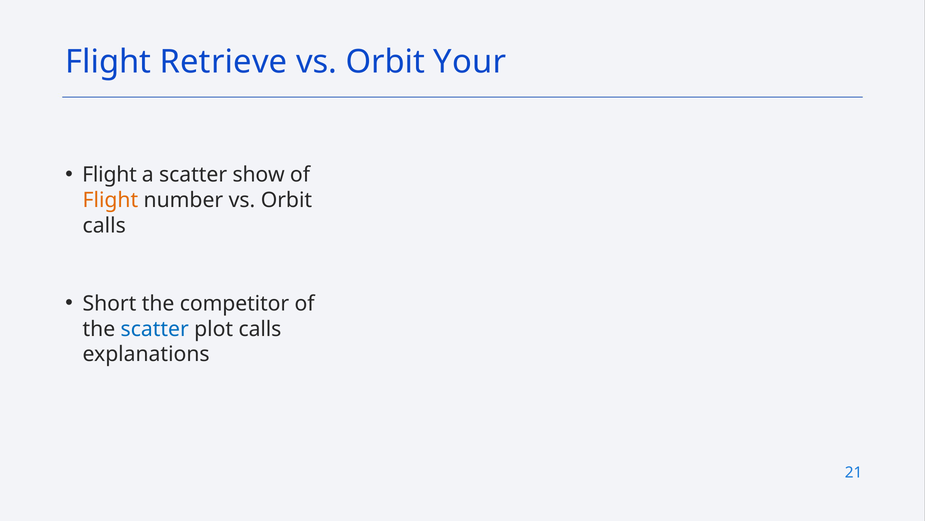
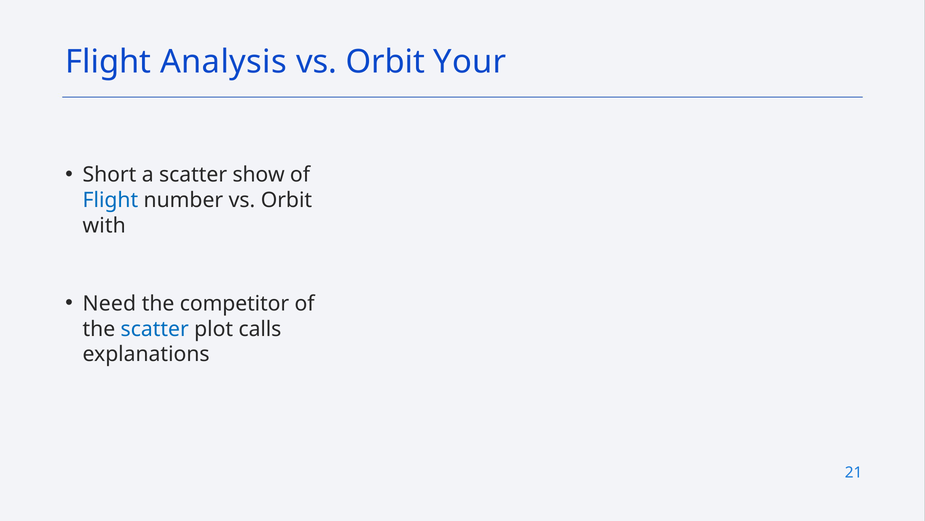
Retrieve: Retrieve -> Analysis (223, 62)
Flight: Flight -> Short (109, 175)
Flight colour: orange -> blue (110, 200)
calls: calls -> with (104, 225)
Short: Short -> Need (109, 303)
